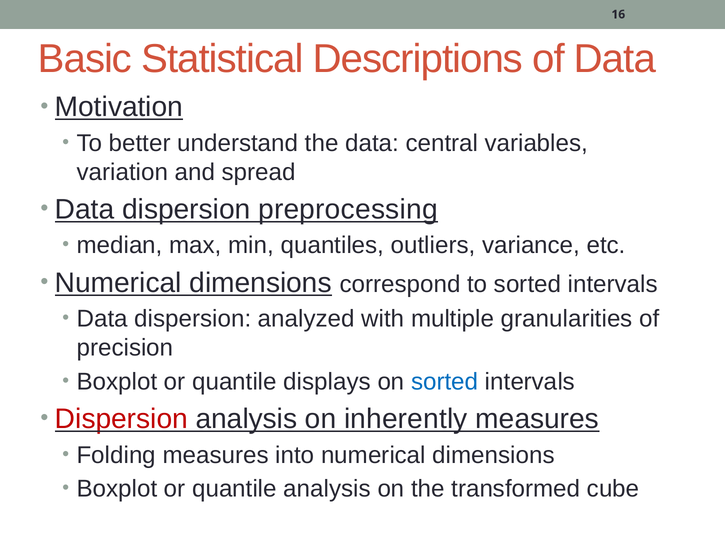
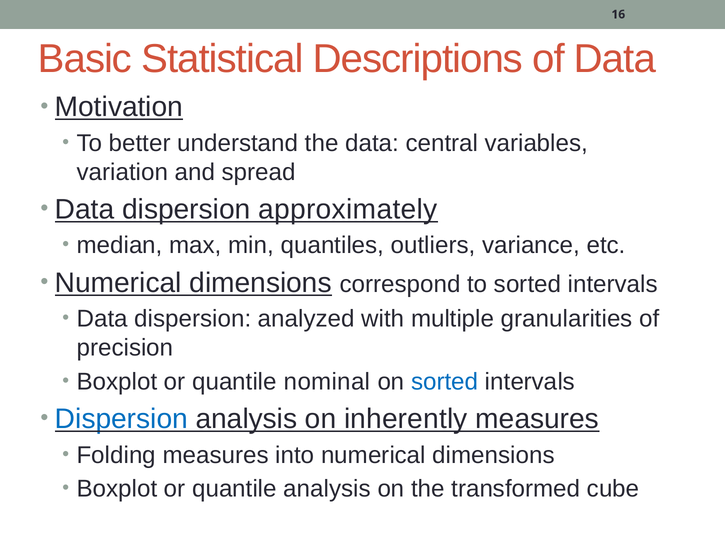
preprocessing: preprocessing -> approximately (348, 209)
displays: displays -> nominal (327, 382)
Dispersion colour: red -> blue (121, 419)
